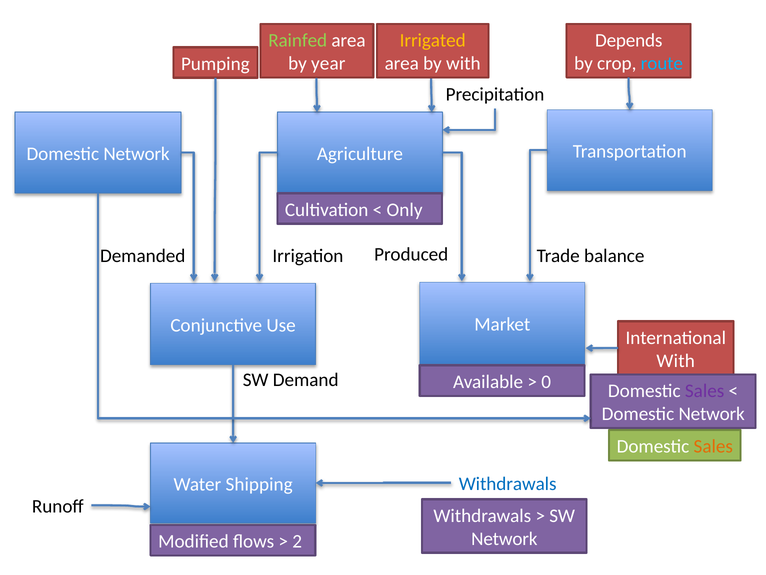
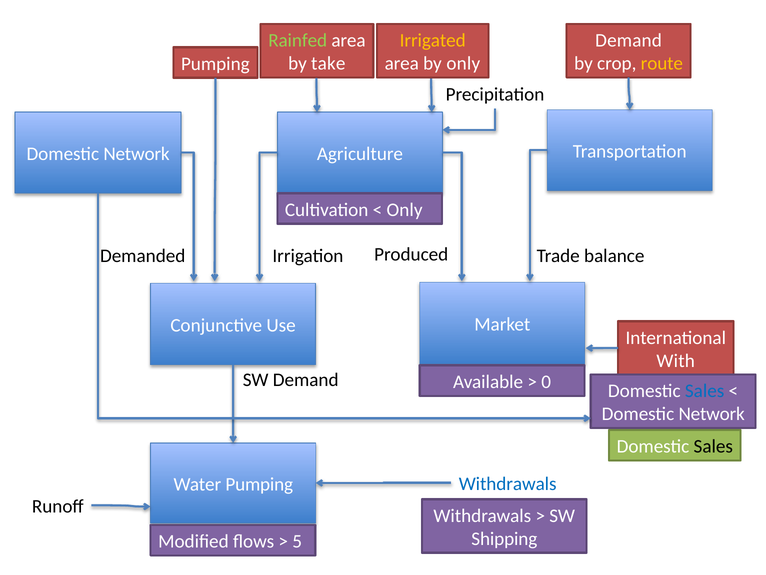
Depends: Depends -> Demand (629, 40)
by with: with -> only (463, 63)
route colour: light blue -> yellow (662, 63)
year: year -> take (328, 64)
Sales colour: purple -> blue (705, 391)
Sales colour: orange -> black (713, 446)
Water Shipping: Shipping -> Pumping (259, 484)
Network: Network -> Shipping (504, 538)
2: 2 -> 5 (297, 541)
